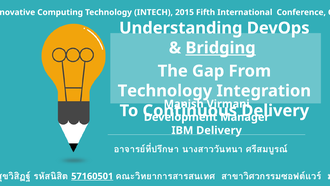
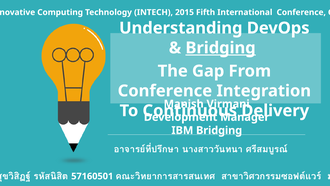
Technology: Technology -> Conference (165, 91)
IBM Delivery: Delivery -> Bridging (219, 130)
57160501 underline: present -> none (92, 176)
